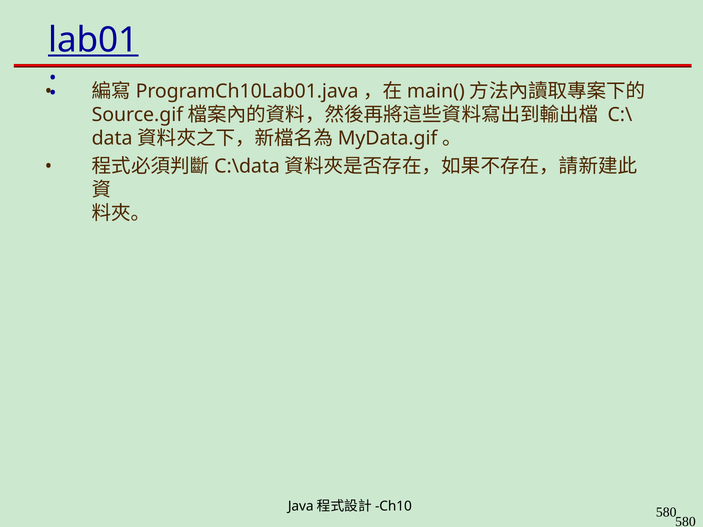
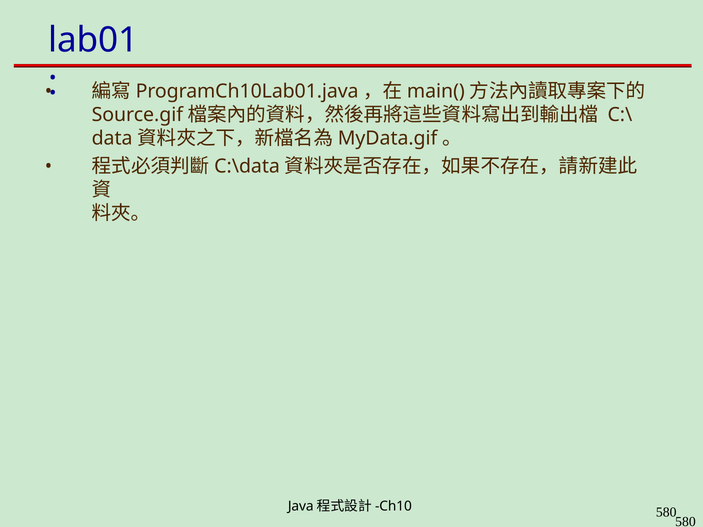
lab01 underline: present -> none (93, 40)
